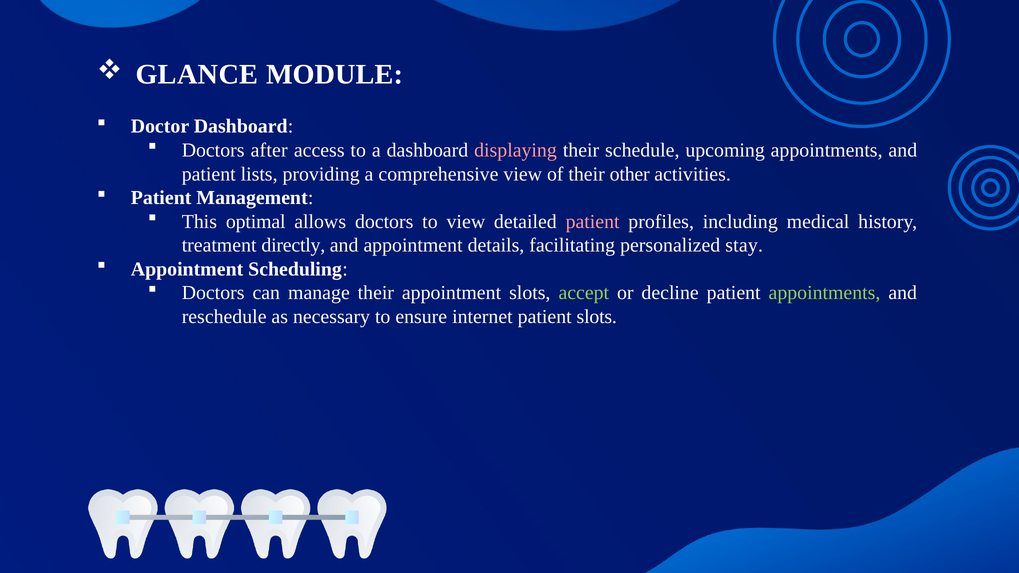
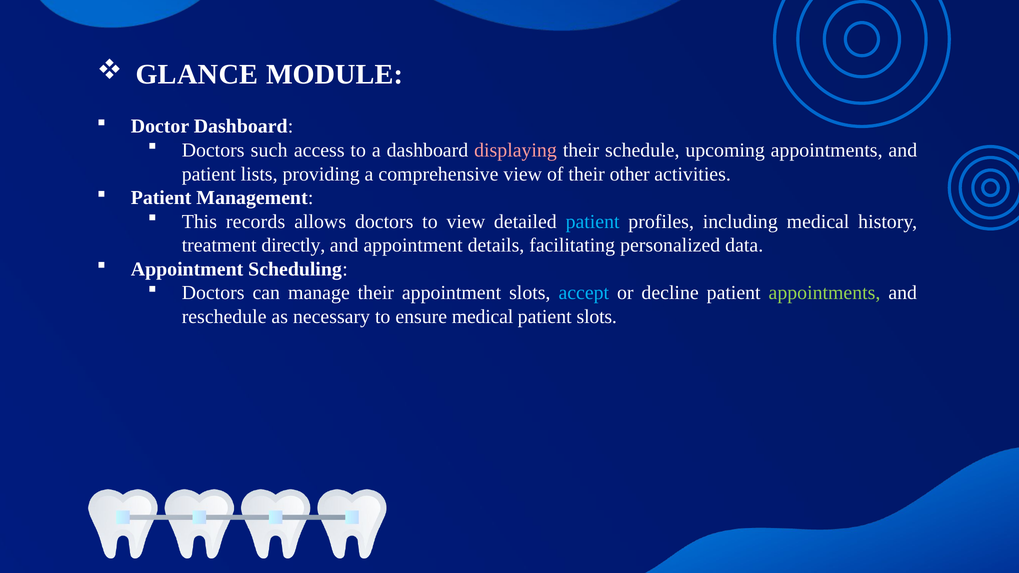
after: after -> such (269, 150)
optimal: optimal -> records (256, 222)
patient colour: pink -> light blue (593, 222)
stay: stay -> data (744, 245)
accept colour: light green -> light blue (584, 293)
ensure internet: internet -> medical (483, 317)
